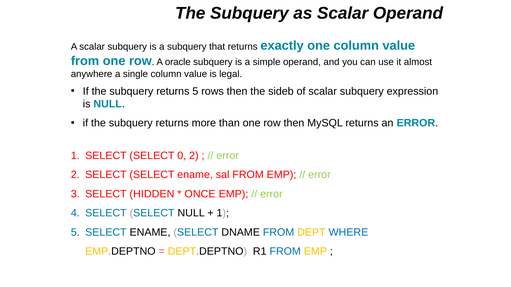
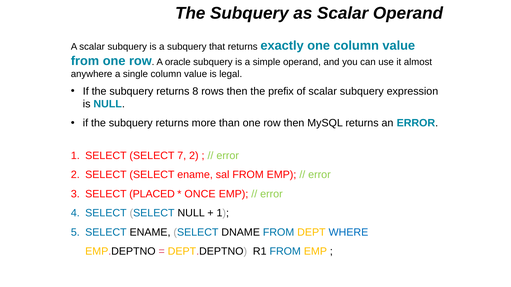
returns 5: 5 -> 8 (195, 91)
sideb: sideb -> prefix (281, 91)
0: 0 -> 7 (182, 156)
HIDDEN: HIDDEN -> PLACED (152, 194)
